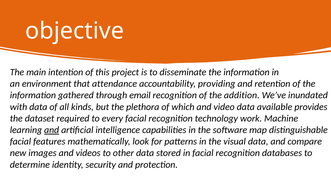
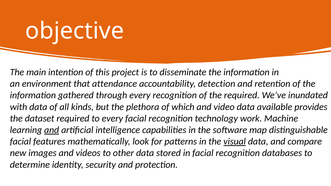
providing: providing -> detection (217, 84)
through email: email -> every (140, 95)
the addition: addition -> required (242, 95)
visual underline: none -> present (235, 142)
